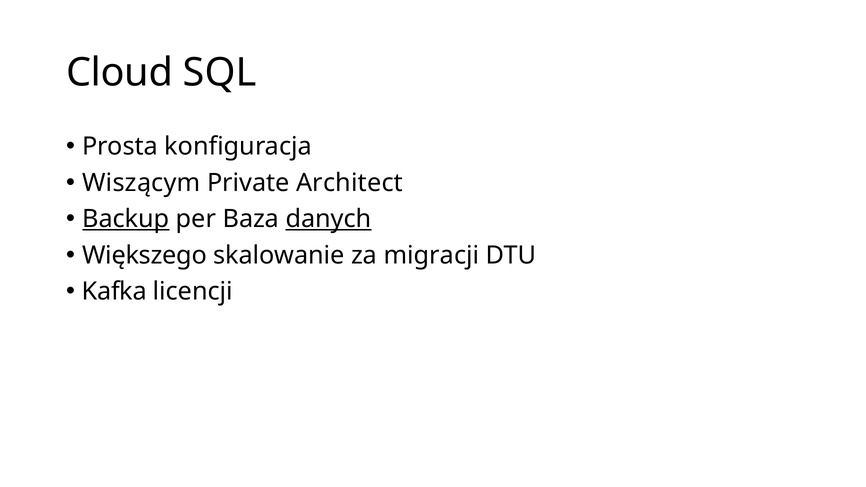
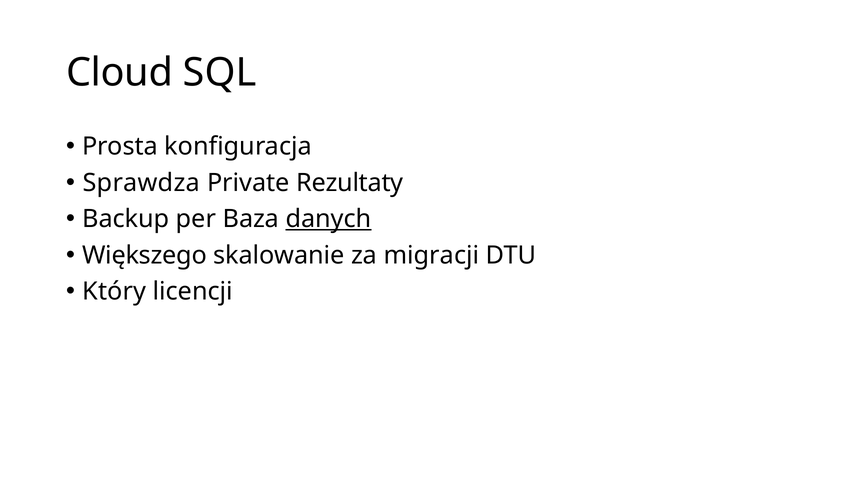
Wiszącym: Wiszącym -> Sprawdza (141, 183)
Architect: Architect -> Rezultaty (350, 183)
Backup underline: present -> none (126, 219)
Kafka: Kafka -> Który (114, 292)
